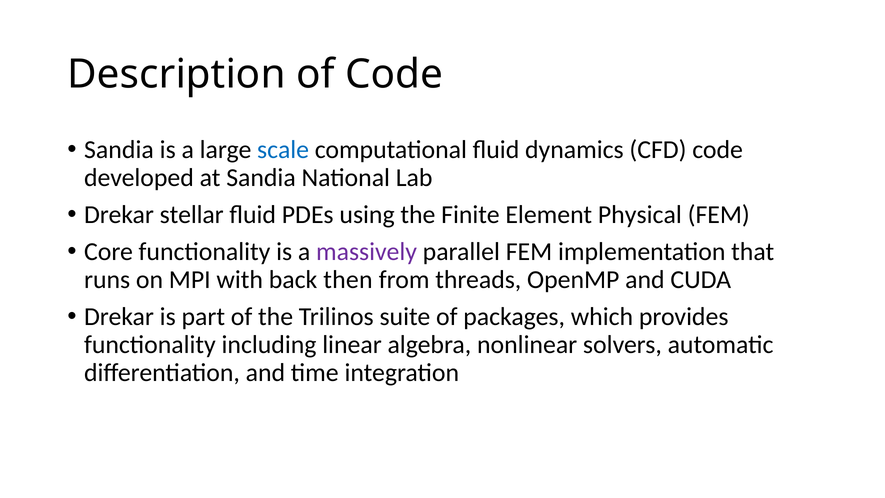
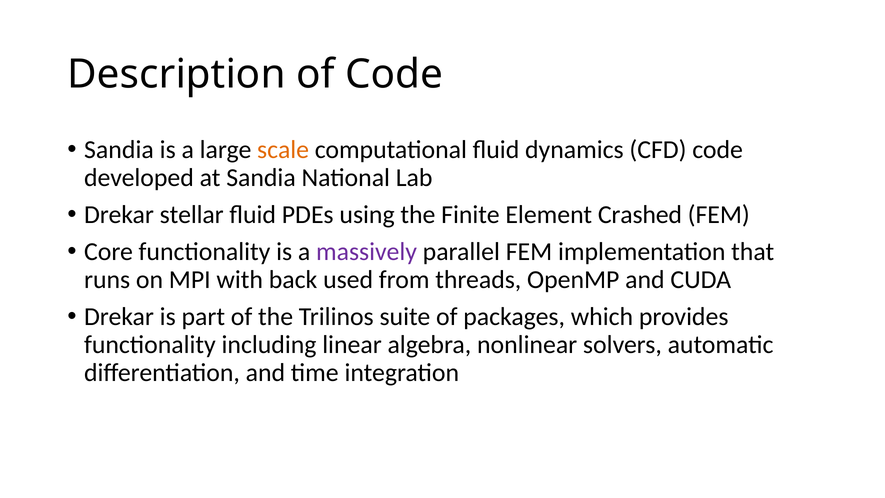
scale colour: blue -> orange (283, 150)
Physical: Physical -> Crashed (640, 215)
then: then -> used (348, 280)
